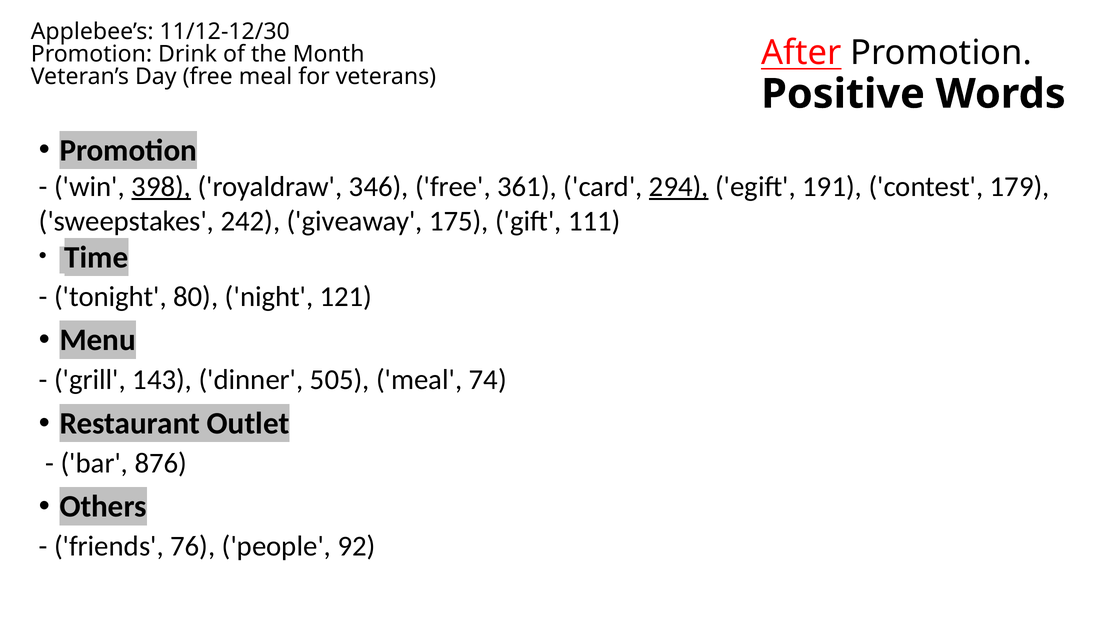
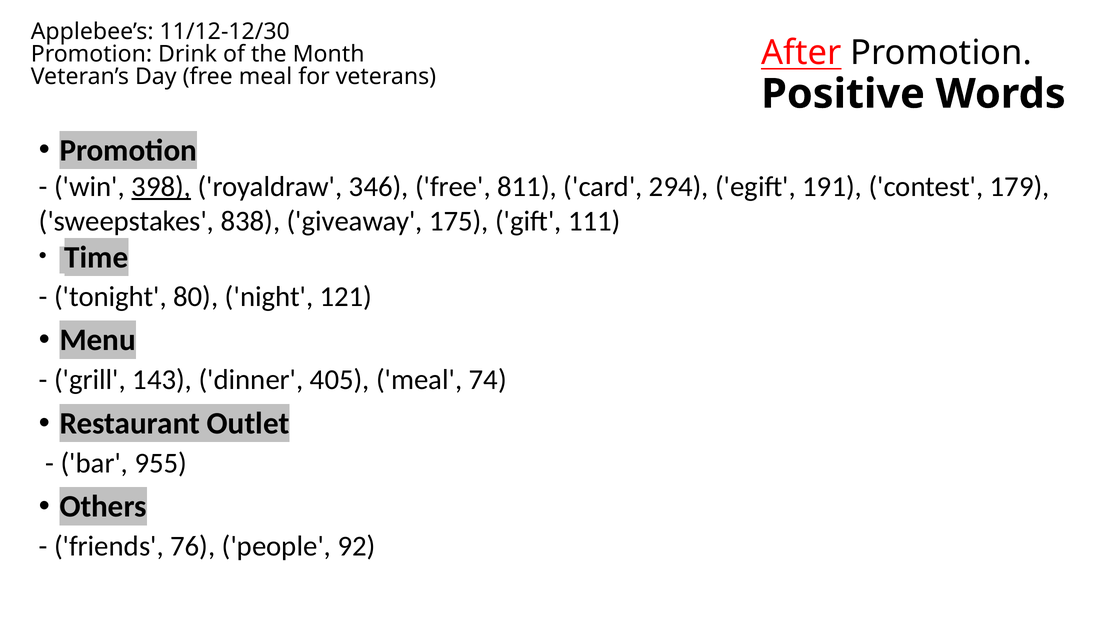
361: 361 -> 811 (527, 186)
294 underline: present -> none (679, 186)
242: 242 -> 838 (250, 221)
505: 505 -> 405 (340, 380)
876: 876 -> 955 (161, 463)
